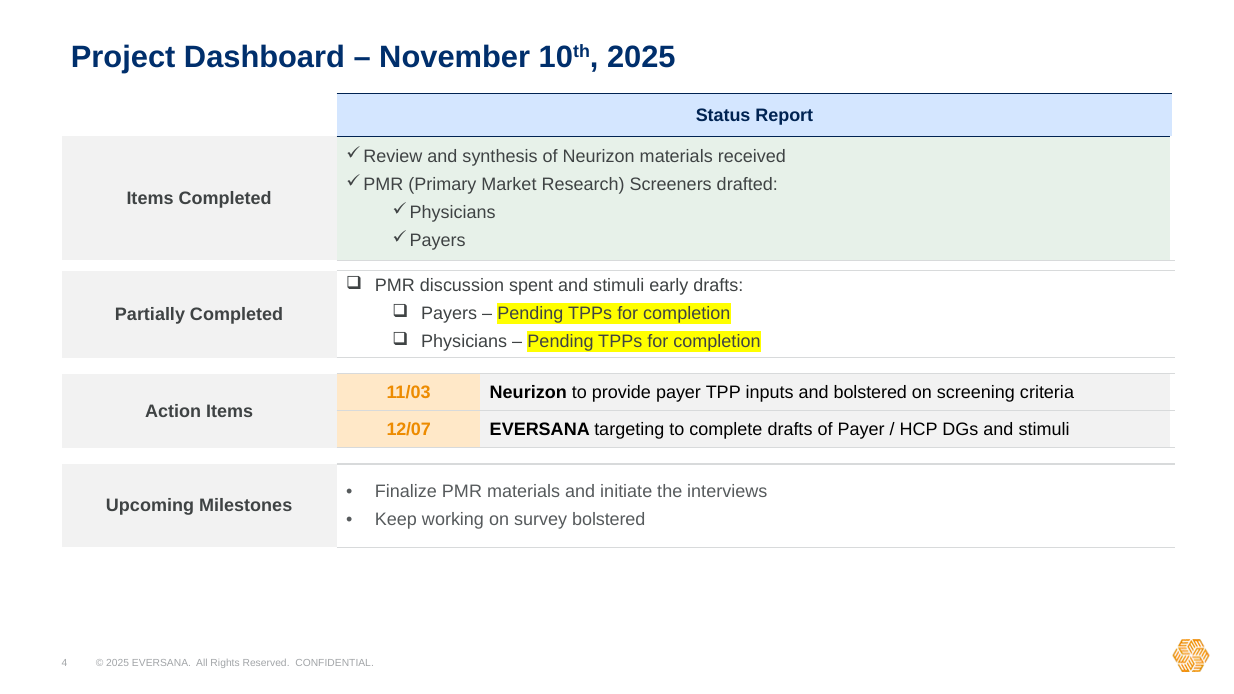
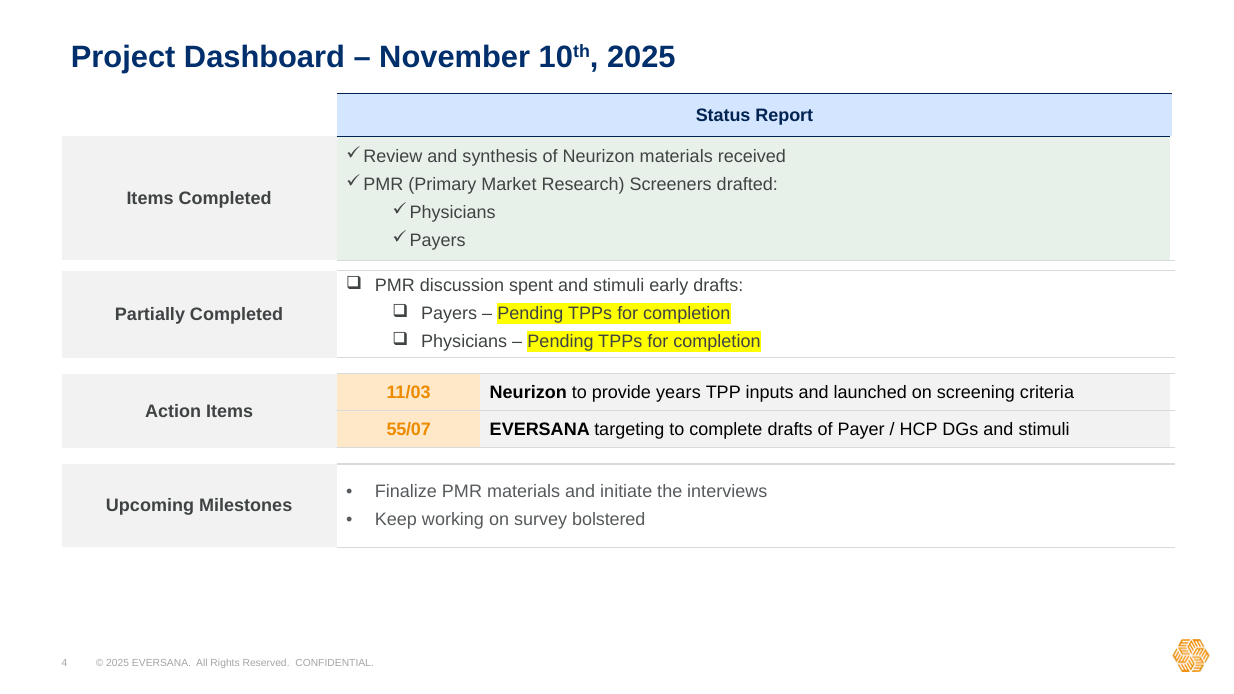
provide payer: payer -> years (678, 393)
and bolstered: bolstered -> launched (870, 393)
12/07: 12/07 -> 55/07 (409, 430)
